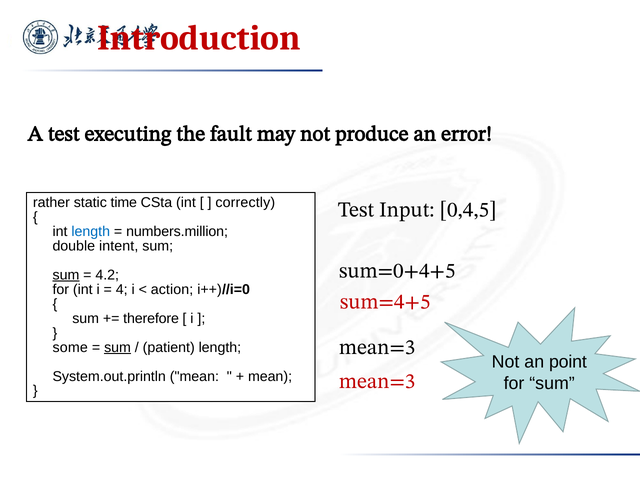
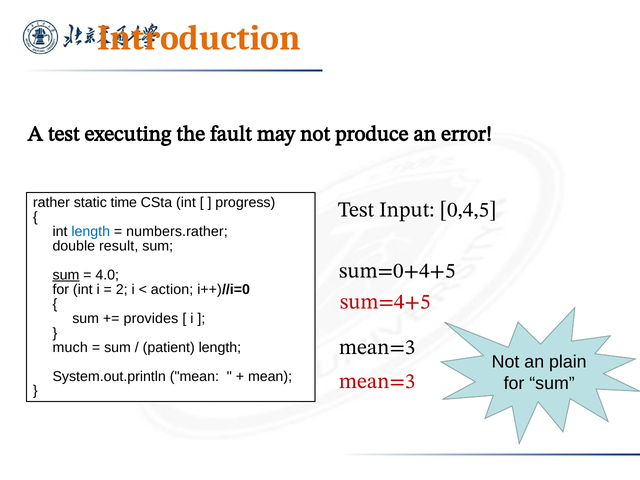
Introduction colour: red -> orange (199, 38)
correctly: correctly -> progress (245, 202)
numbers.million: numbers.million -> numbers.rather (177, 231)
intent: intent -> result (119, 246)
4.2: 4.2 -> 4.0 (107, 275)
4: 4 -> 2 (122, 289)
therefore: therefore -> provides (151, 318)
some: some -> much (70, 347)
sum underline: present -> none (118, 347)
point: point -> plain (568, 362)
